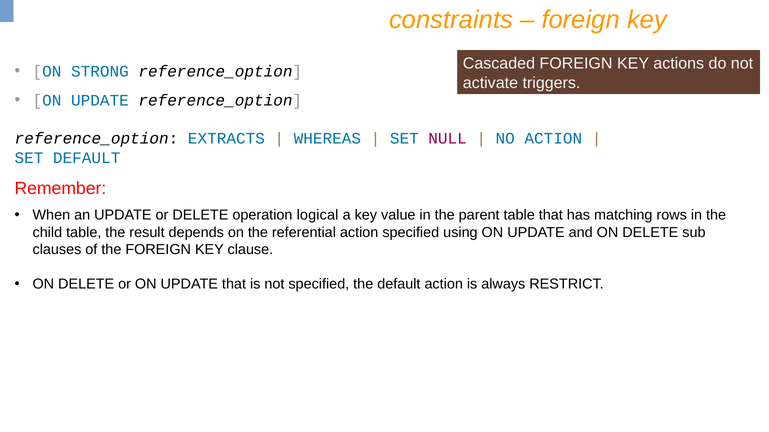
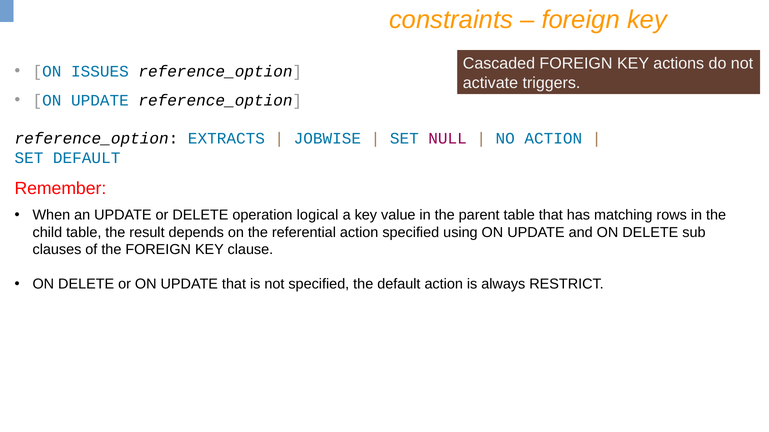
STRONG: STRONG -> ISSUES (100, 72)
WHEREAS: WHEREAS -> JOBWISE (327, 139)
